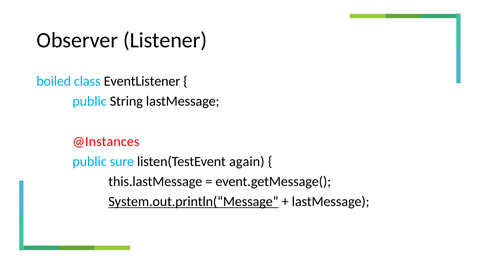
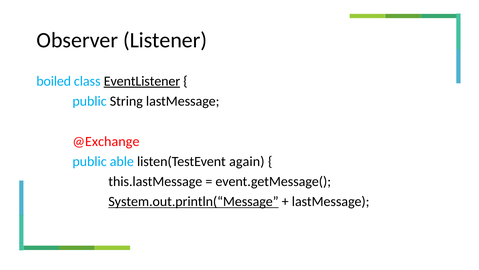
EventListener underline: none -> present (142, 81)
@Instances: @Instances -> @Exchange (106, 141)
sure: sure -> able (122, 161)
